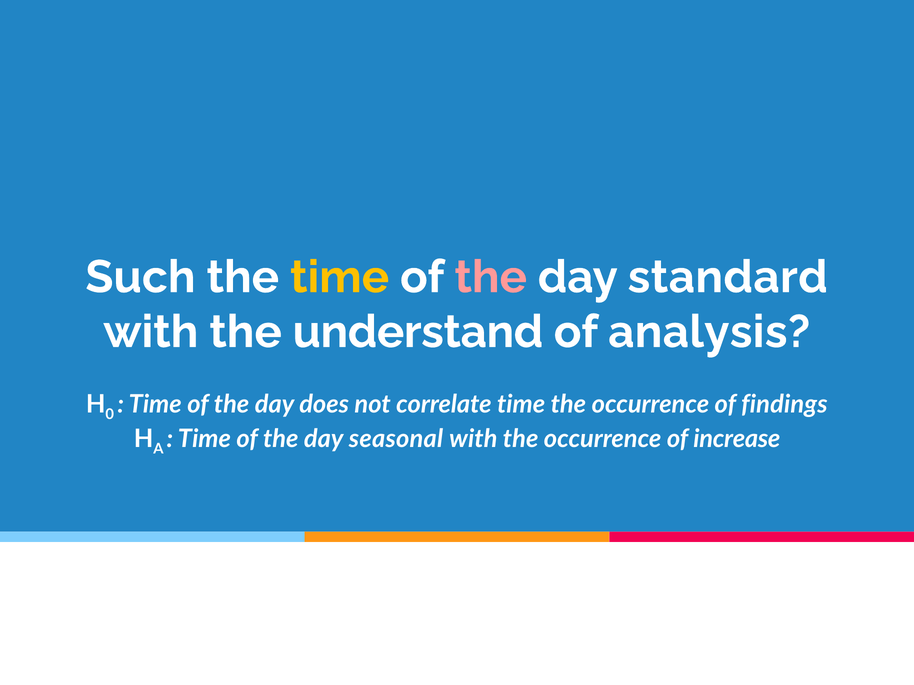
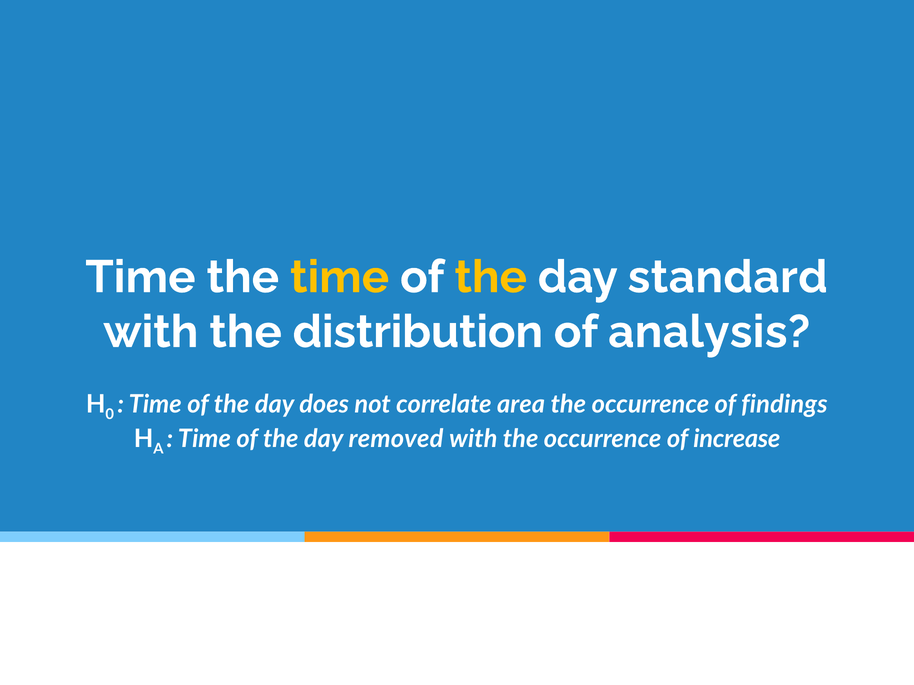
Such: Such -> Time (140, 277)
the colour: pink -> yellow (491, 277)
understand: understand -> distribution (418, 332)
correlate time: time -> area (521, 405)
seasonal: seasonal -> removed (396, 439)
